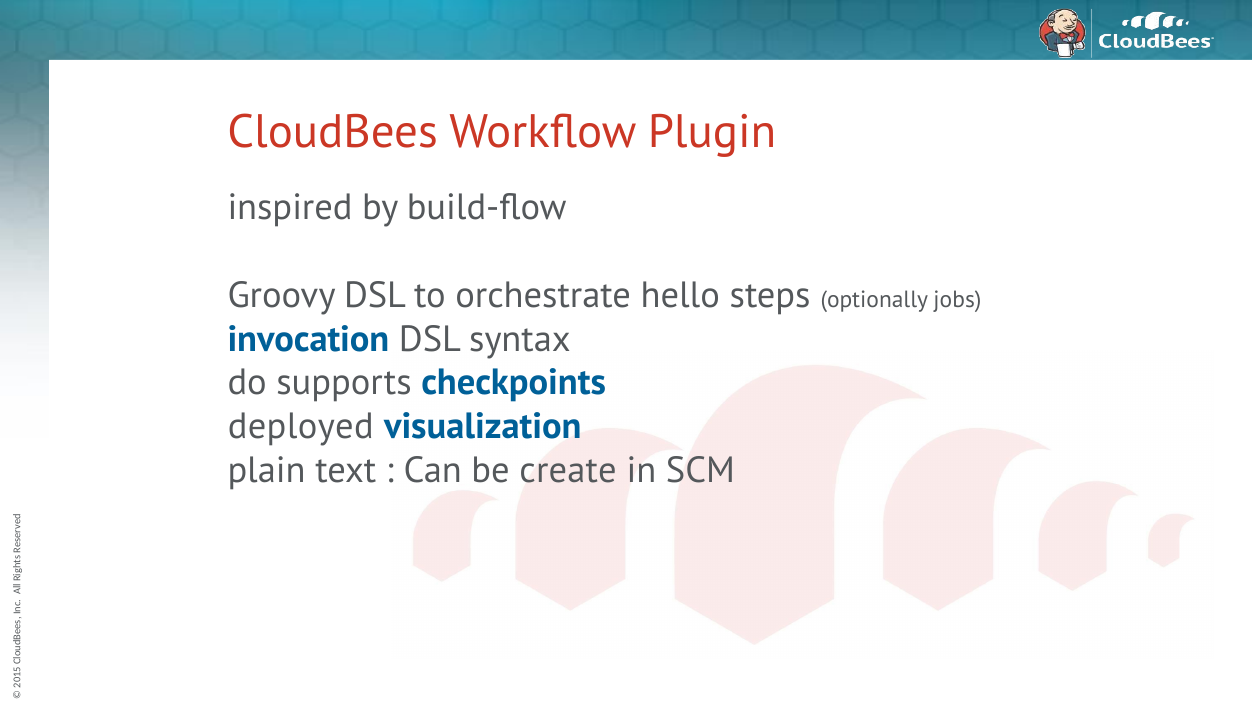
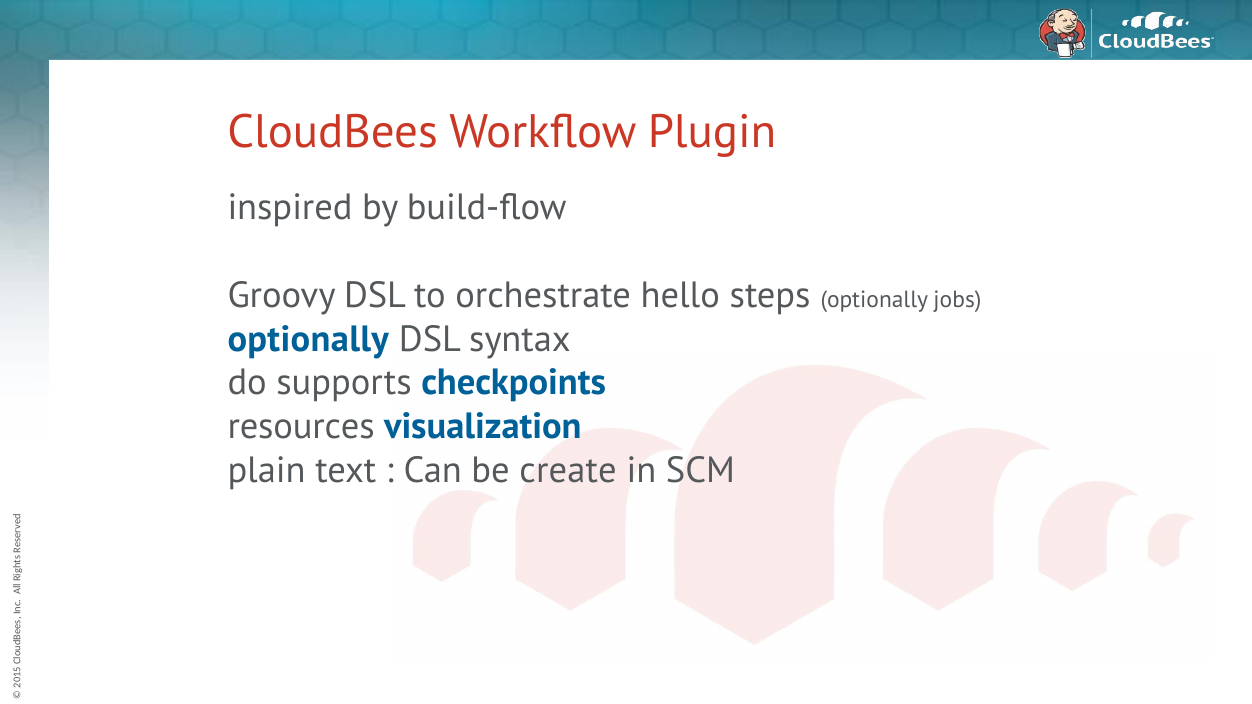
invocation: invocation -> optionally (308, 339)
deployed: deployed -> resources (301, 427)
